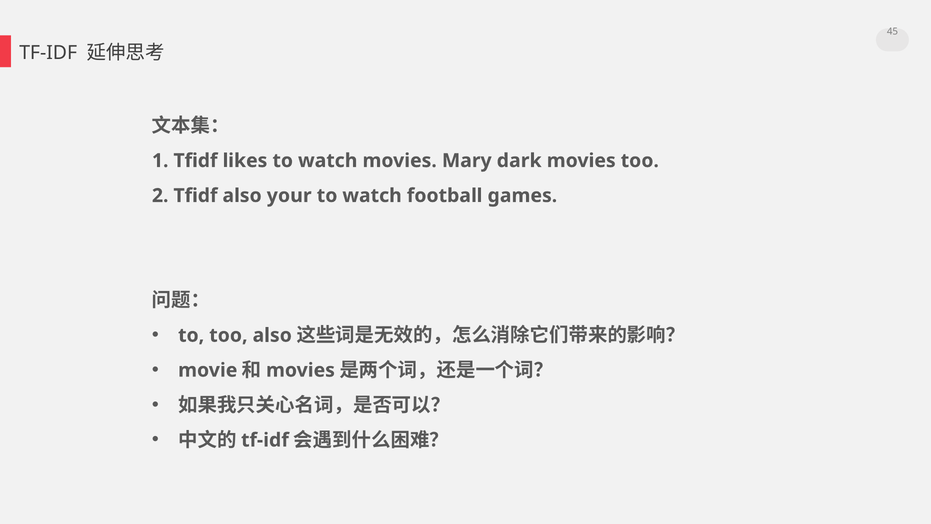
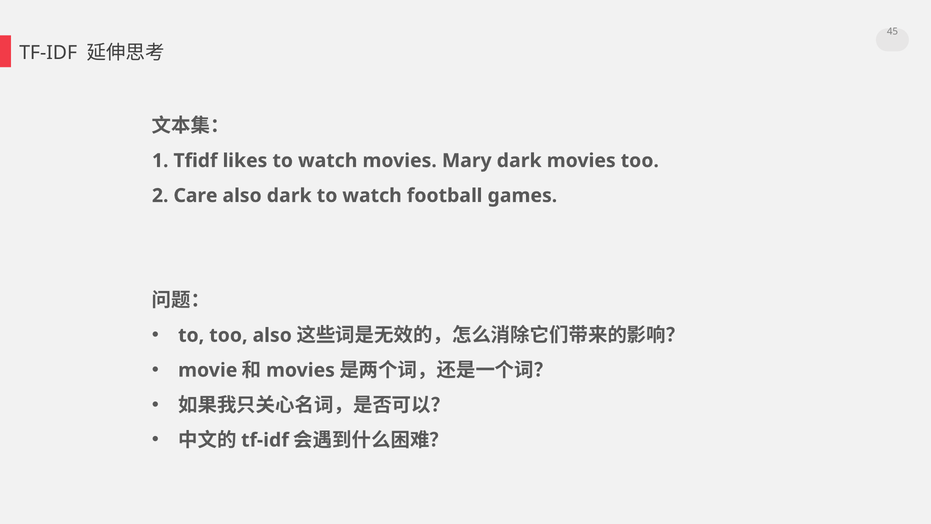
2 Tfidf: Tfidf -> Care (195, 196)
also your: your -> dark (289, 196)
